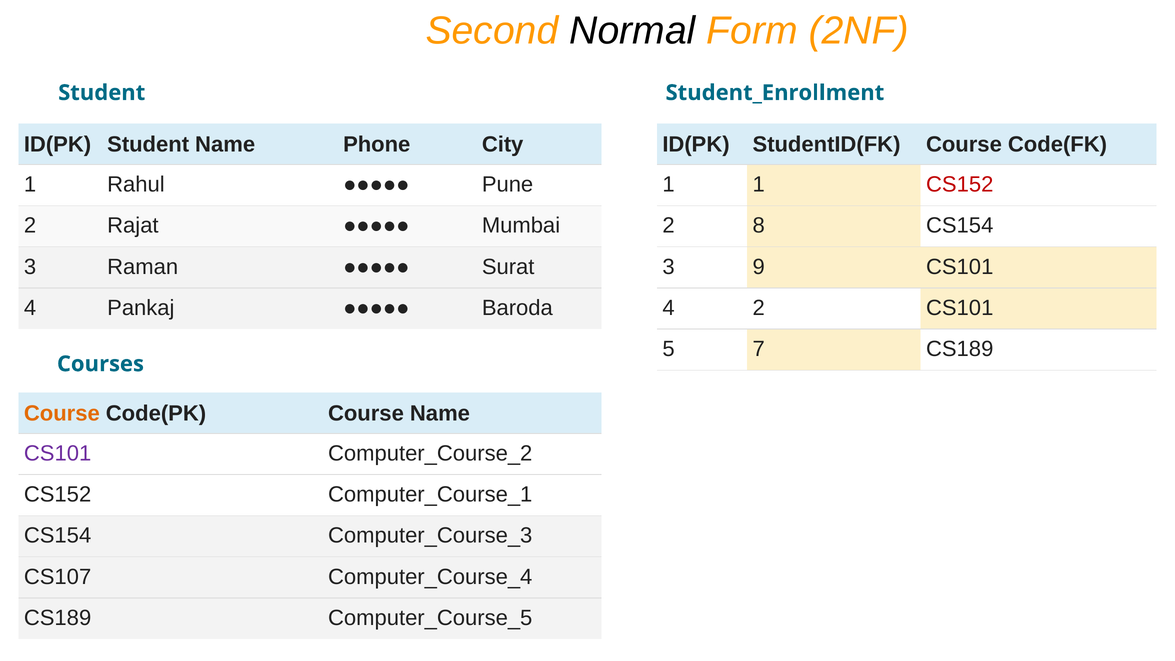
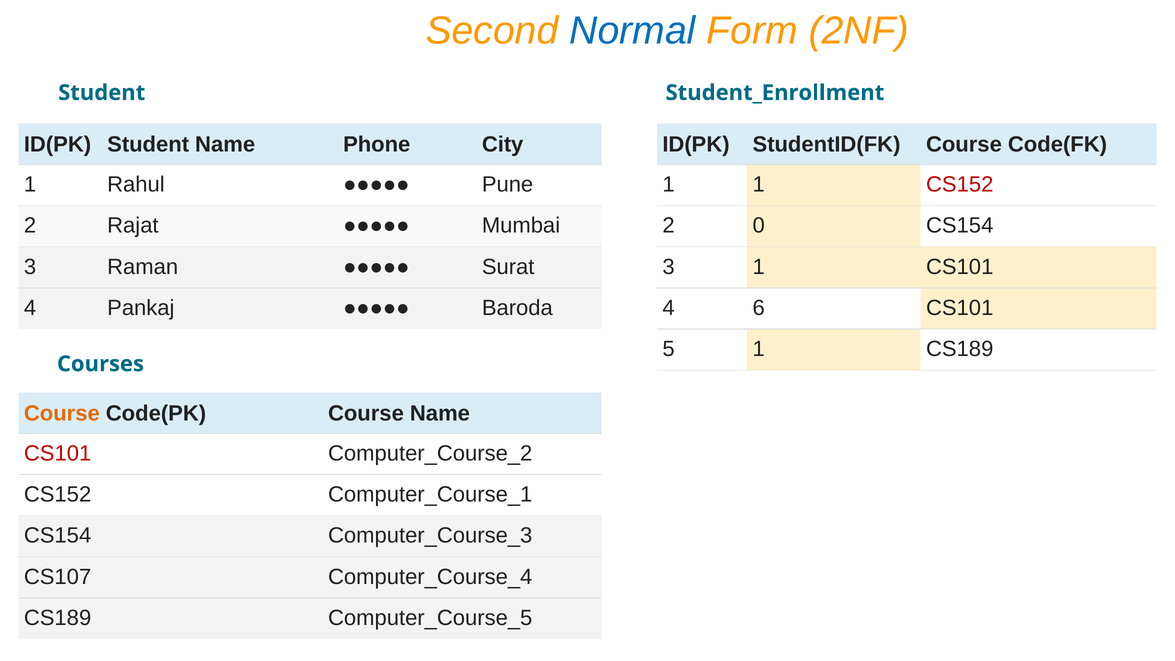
Normal colour: black -> blue (632, 31)
8: 8 -> 0 (759, 226)
3 9: 9 -> 1 (759, 267)
4 2: 2 -> 6 (759, 308)
5 7: 7 -> 1 (759, 349)
CS101 colour: purple -> red (58, 453)
